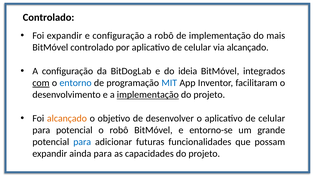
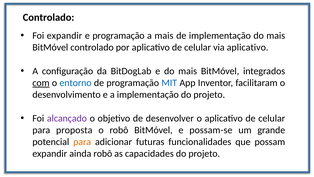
e configuração: configuração -> programação (118, 36)
a robô: robô -> mais (164, 36)
via alcançado: alcançado -> aplicativo (248, 47)
e do ideia: ideia -> mais (188, 71)
implementação underline: present -> none (148, 94)
alcançado colour: orange -> purple (67, 118)
para potencial: potencial -> proposta (74, 130)
entorno-se: entorno-se -> possam-se (211, 130)
para colour: blue -> orange (82, 142)
ainda para: para -> robô (103, 153)
